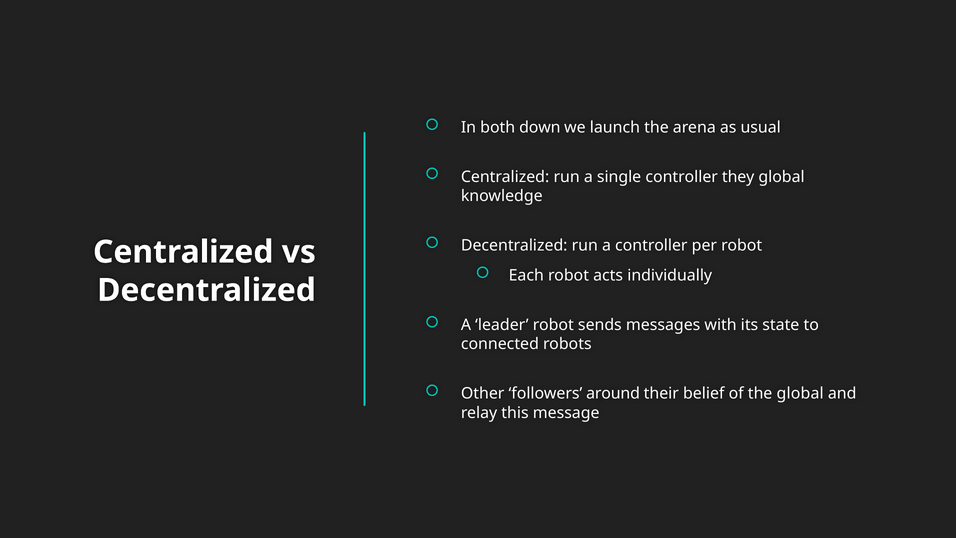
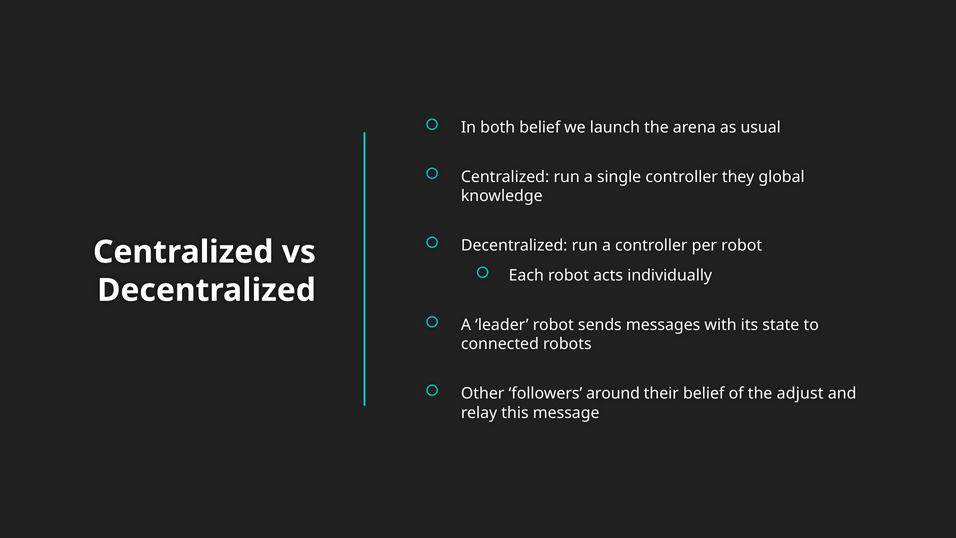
both down: down -> belief (540, 127)
the global: global -> adjust (800, 393)
